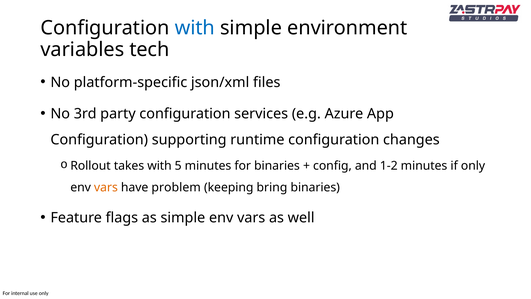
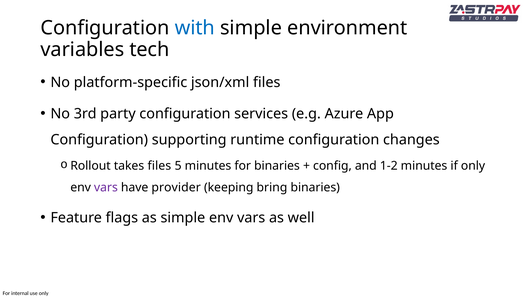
takes with: with -> files (159, 166)
vars colour: orange -> purple (106, 187)
problem: problem -> provider (176, 187)
